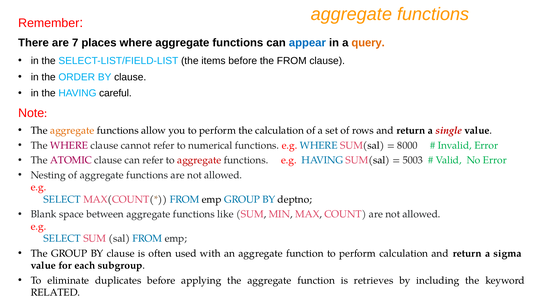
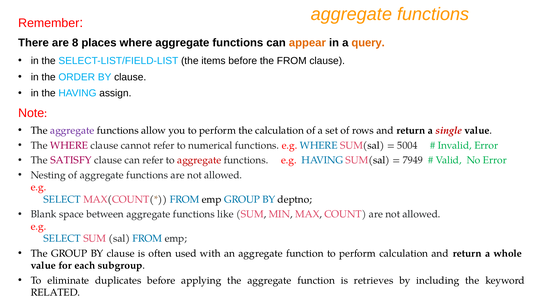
7: 7 -> 8 (75, 43)
appear colour: blue -> orange (307, 43)
careful: careful -> assign (115, 93)
aggregate colour: orange -> purple (72, 131)
8000: 8000 -> 5004 (407, 146)
ATOMIC: ATOMIC -> SATISFY (71, 160)
5003: 5003 -> 7949 (413, 160)
sigma: sigma -> whole (508, 254)
